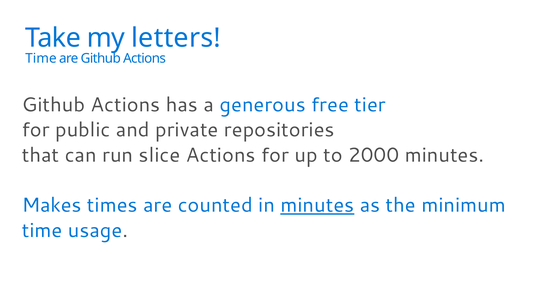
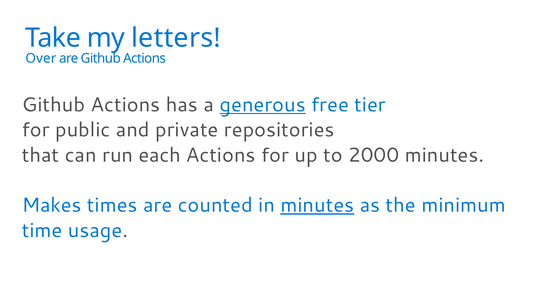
Time: Time -> Over (41, 59)
generous underline: none -> present (263, 105)
slice: slice -> each (160, 155)
